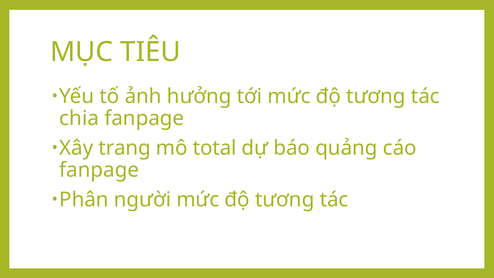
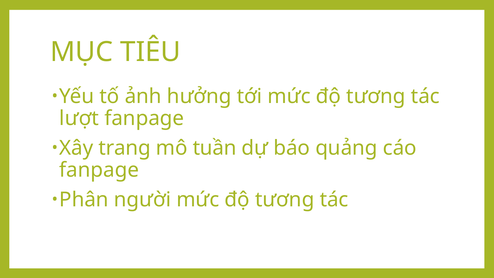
chia: chia -> lượt (79, 118)
total: total -> tuần (215, 148)
